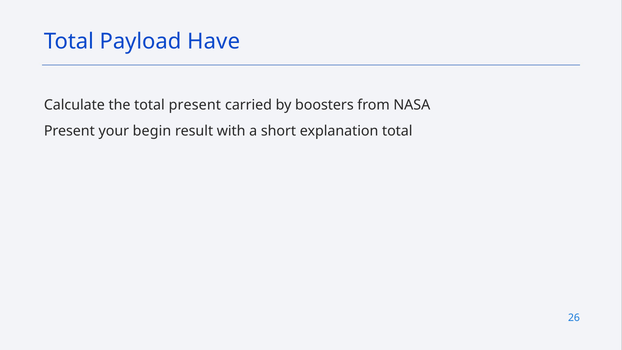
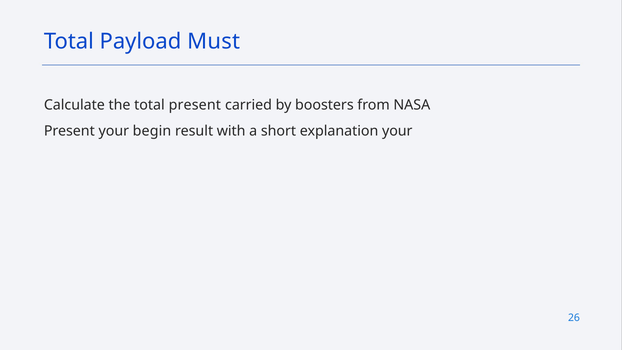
Have: Have -> Must (214, 42)
explanation total: total -> your (397, 131)
